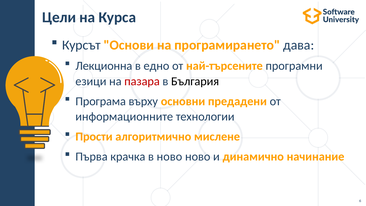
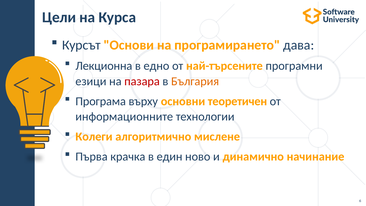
България colour: black -> orange (195, 81)
предадени: предадени -> теоретичен (237, 101)
Прости: Прости -> Колеги (94, 137)
в ново: ново -> един (170, 156)
